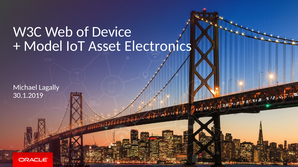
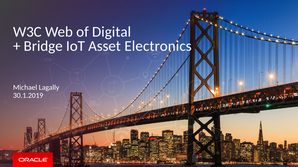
Device: Device -> Digital (112, 32)
Model: Model -> Bridge (43, 46)
